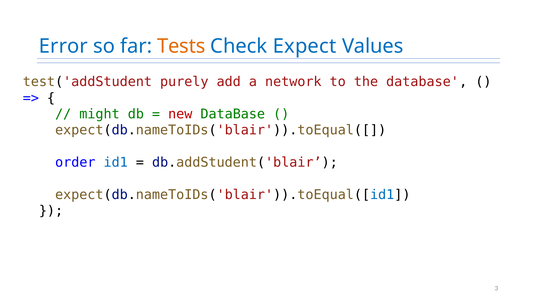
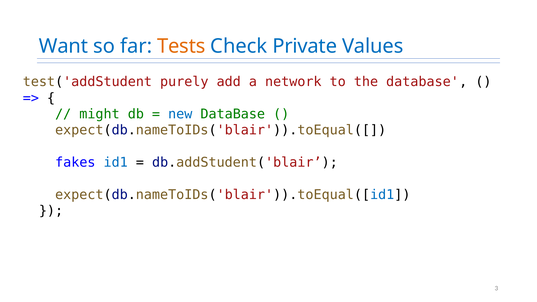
Error: Error -> Want (64, 46)
Expect: Expect -> Private (305, 46)
new colour: red -> blue (180, 114)
order: order -> fakes (75, 162)
